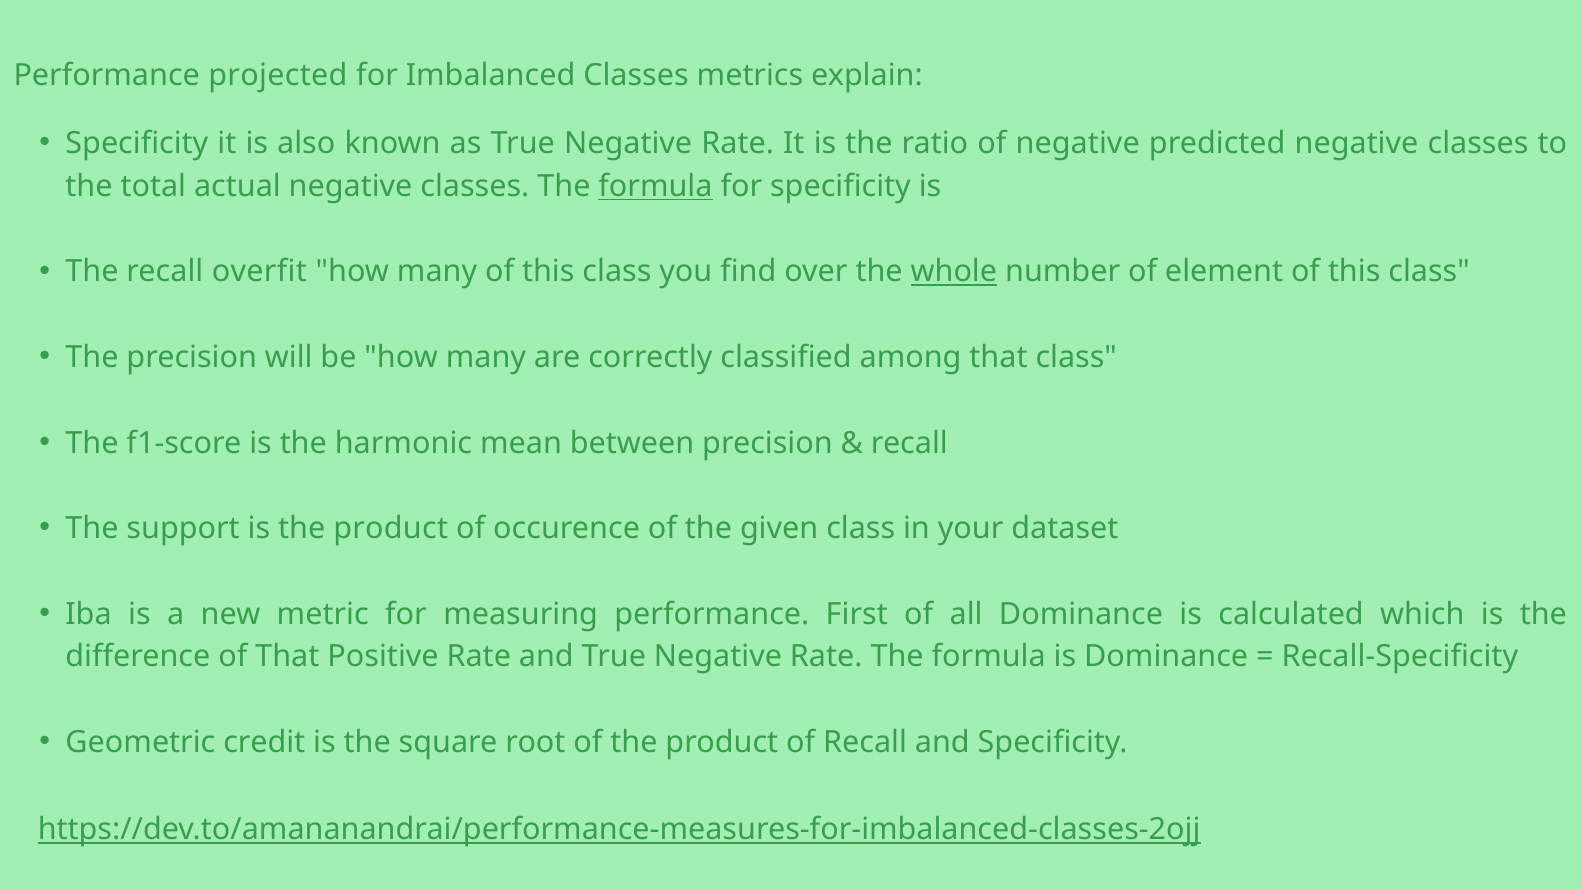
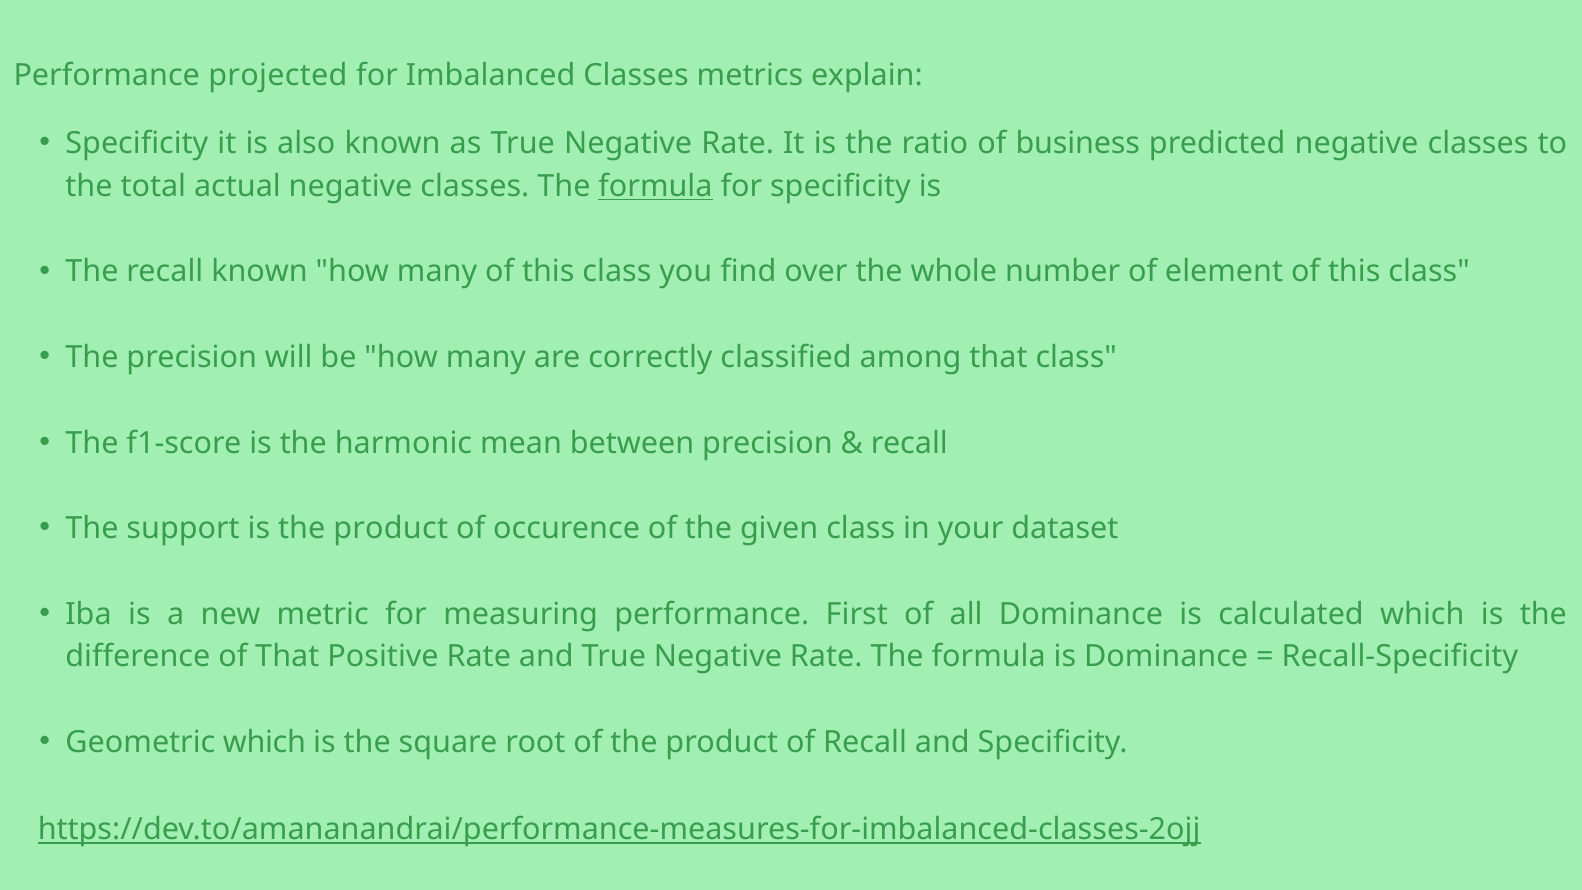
of negative: negative -> business (1078, 144)
recall overfit: overfit -> known (260, 272)
whole underline: present -> none (954, 272)
Geometric credit: credit -> which (264, 742)
